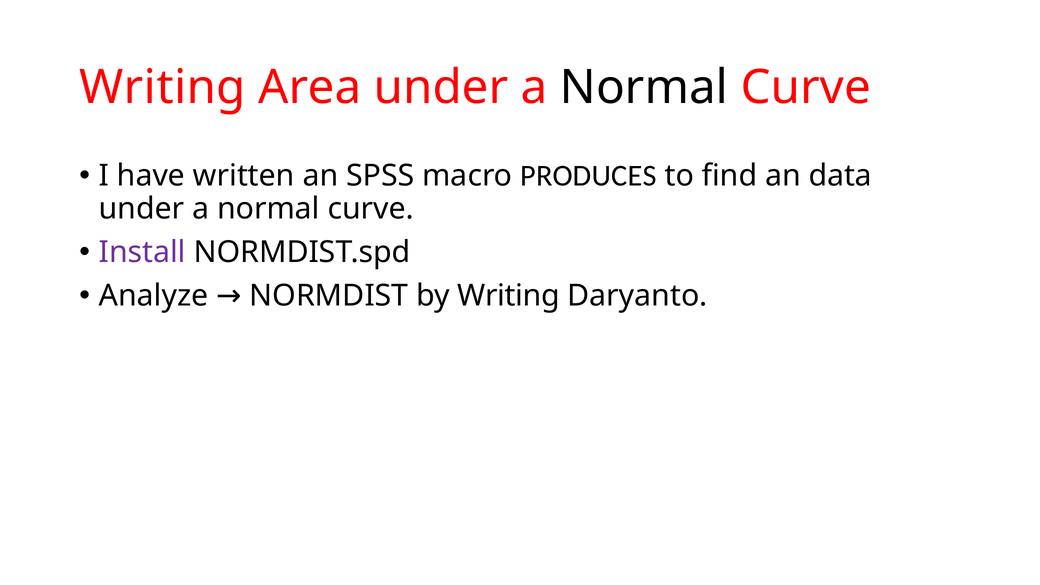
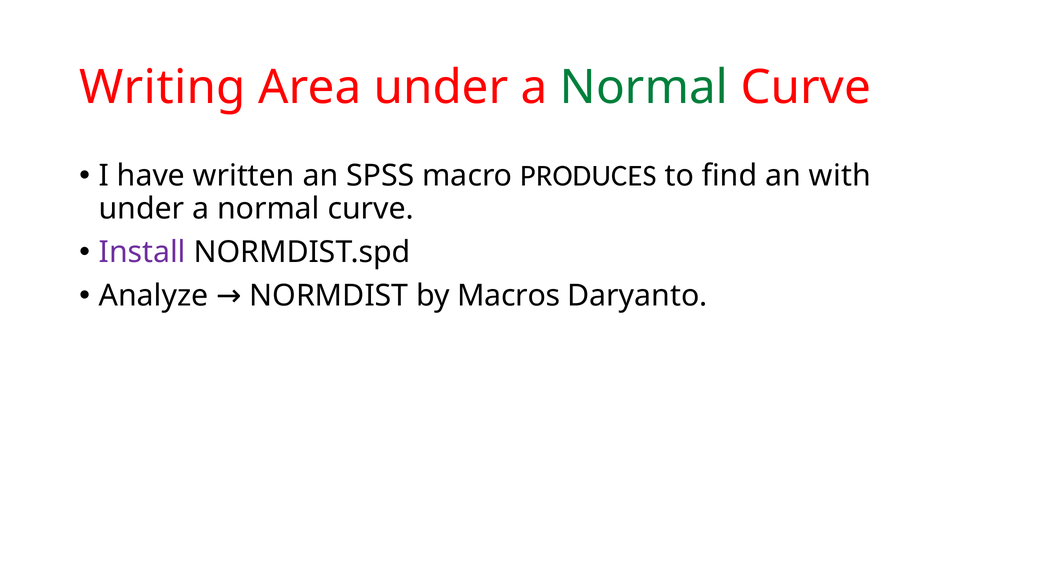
Normal colour: black -> green (644, 87)
data: data -> with (840, 176)
by Writing: Writing -> Macros (509, 296)
